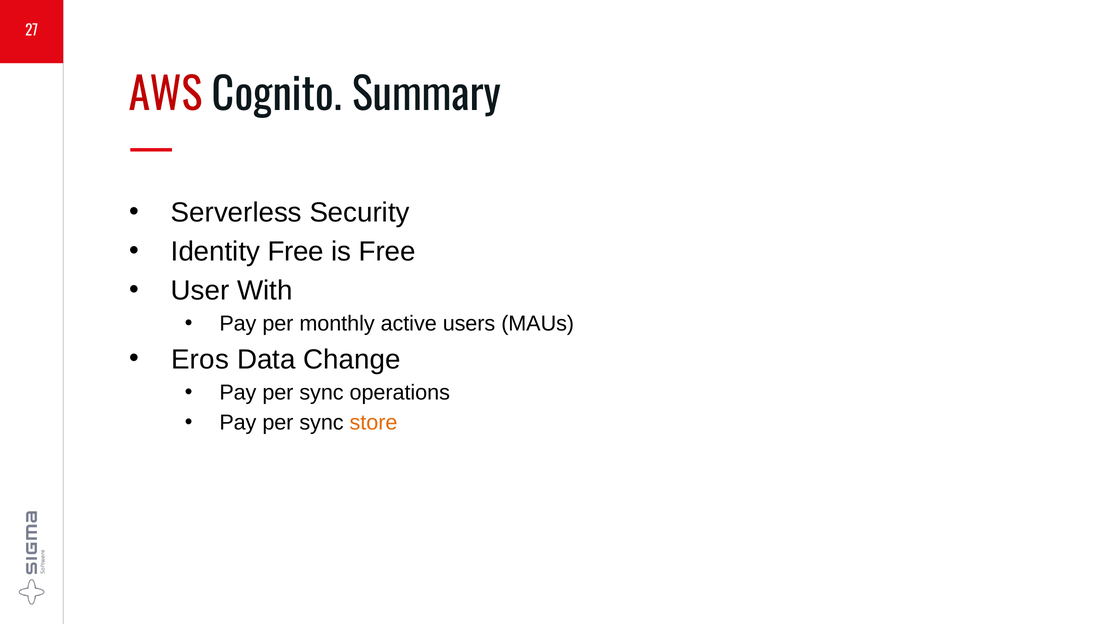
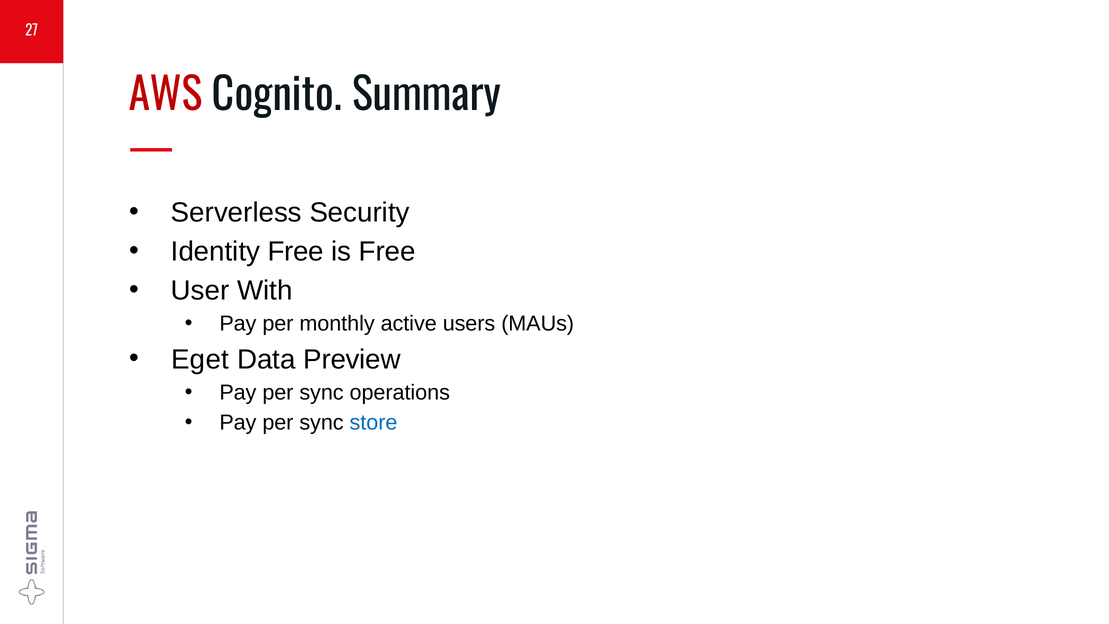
Eros: Eros -> Eget (200, 359)
Change: Change -> Preview (352, 359)
store colour: orange -> blue (374, 423)
